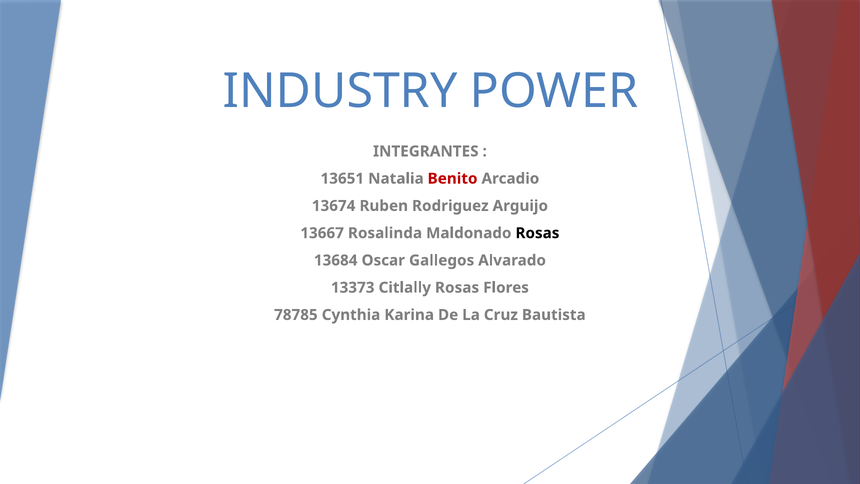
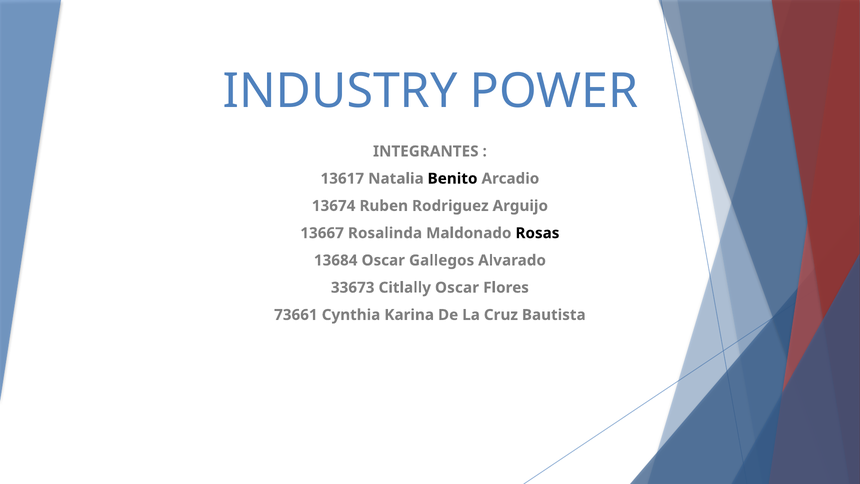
13651: 13651 -> 13617 (342, 179)
Benito colour: red -> black (453, 179)
13373: 13373 -> 33673 (353, 288)
Citlally Rosas: Rosas -> Oscar (457, 288)
78785: 78785 -> 73661 (296, 315)
